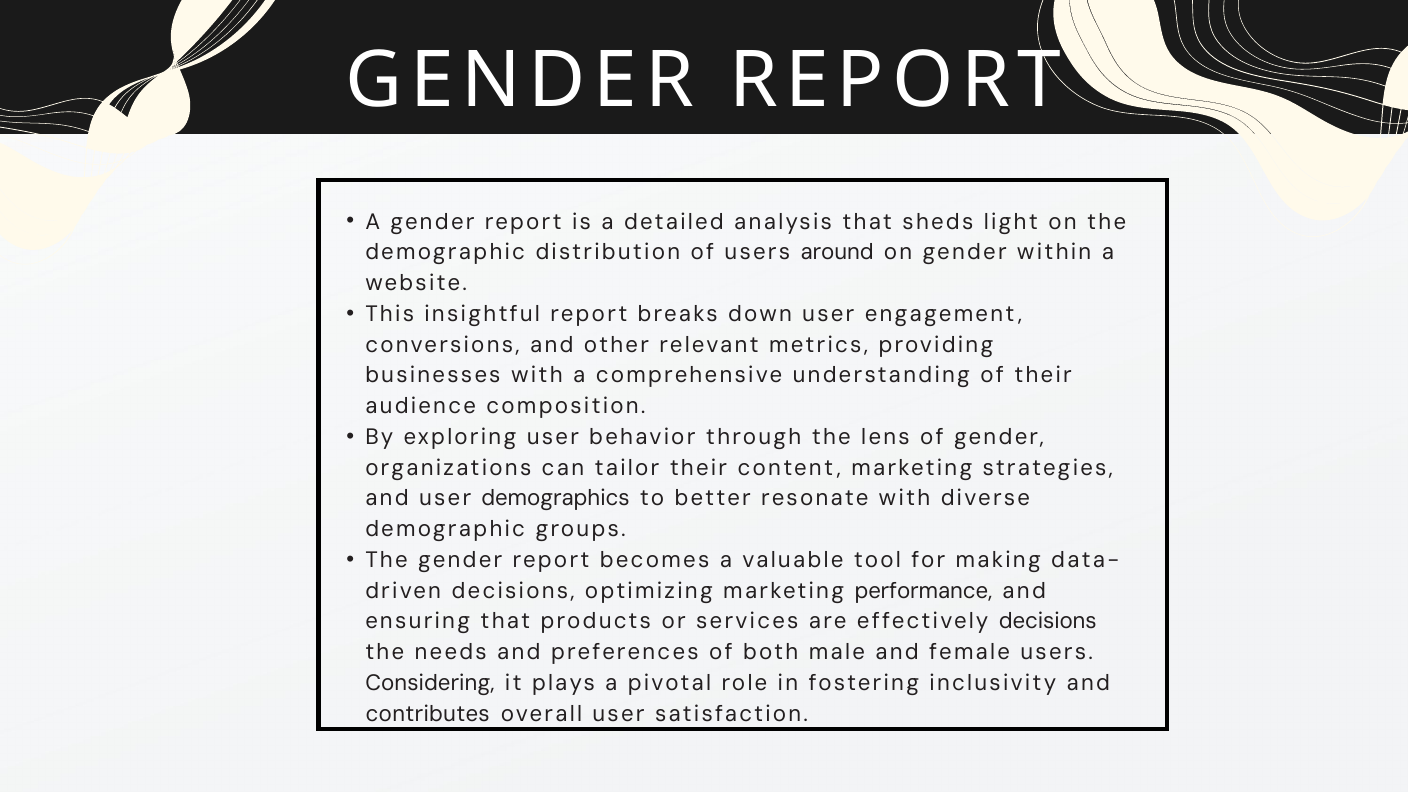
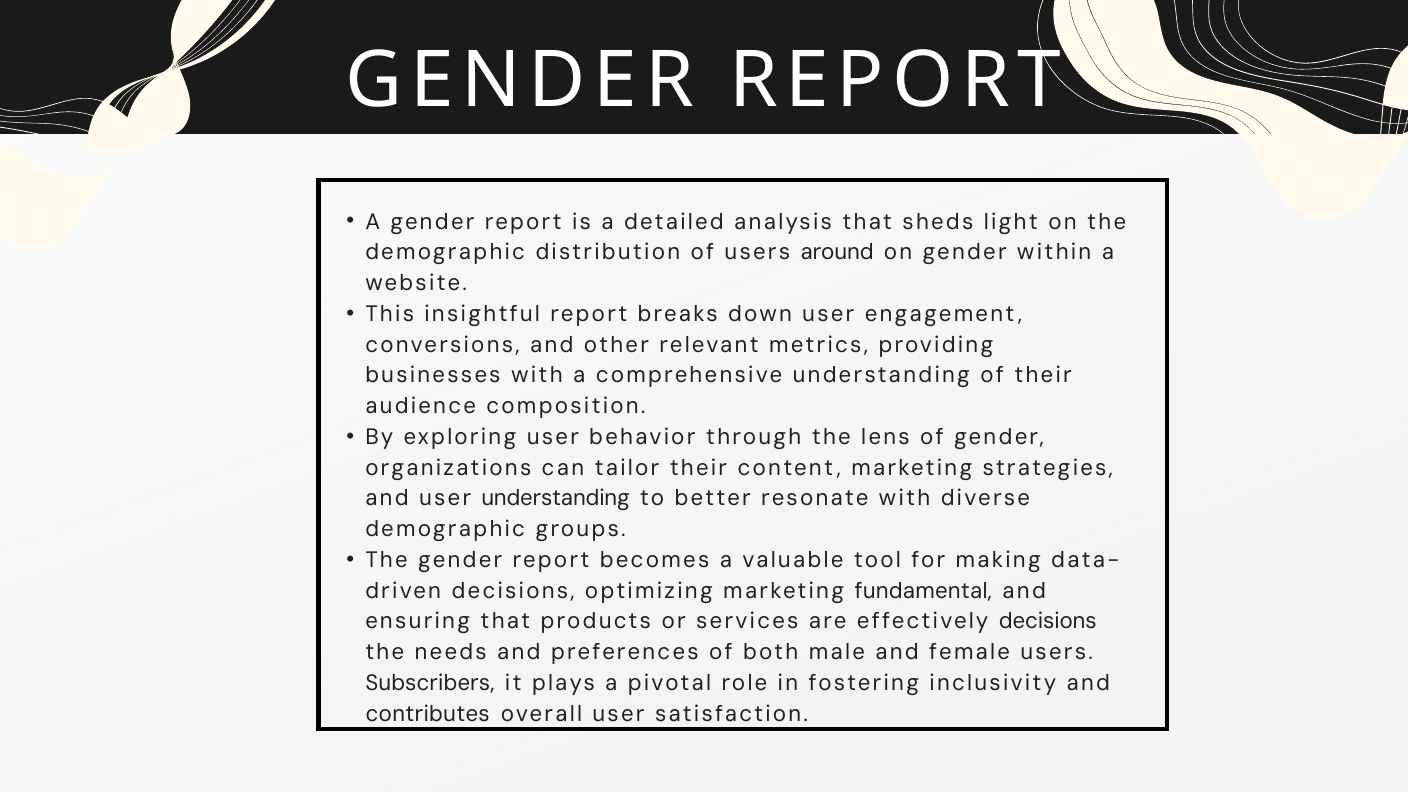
user demographics: demographics -> understanding (556, 499)
performance: performance -> fundamental (923, 591)
Considering: Considering -> Subscribers (430, 683)
